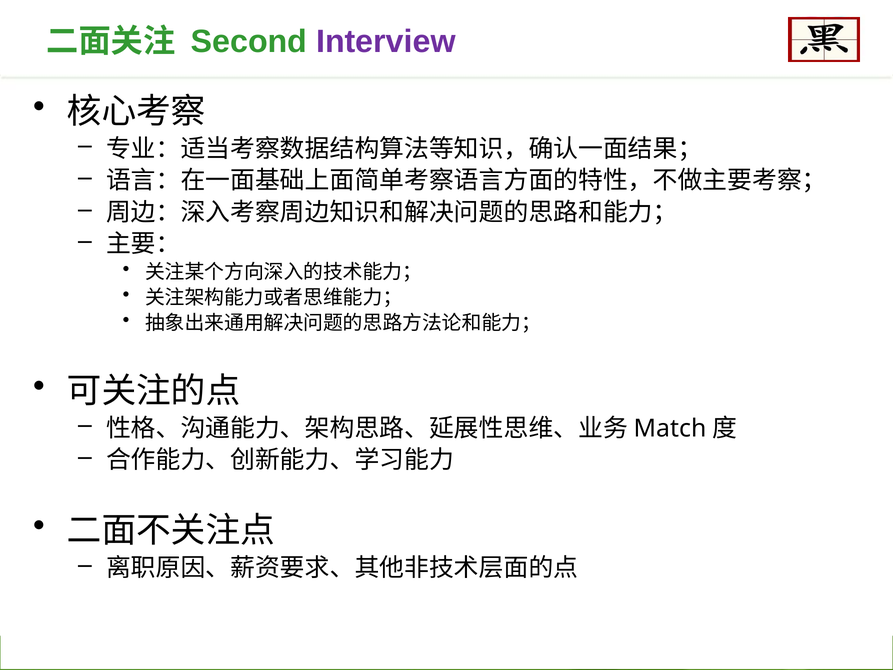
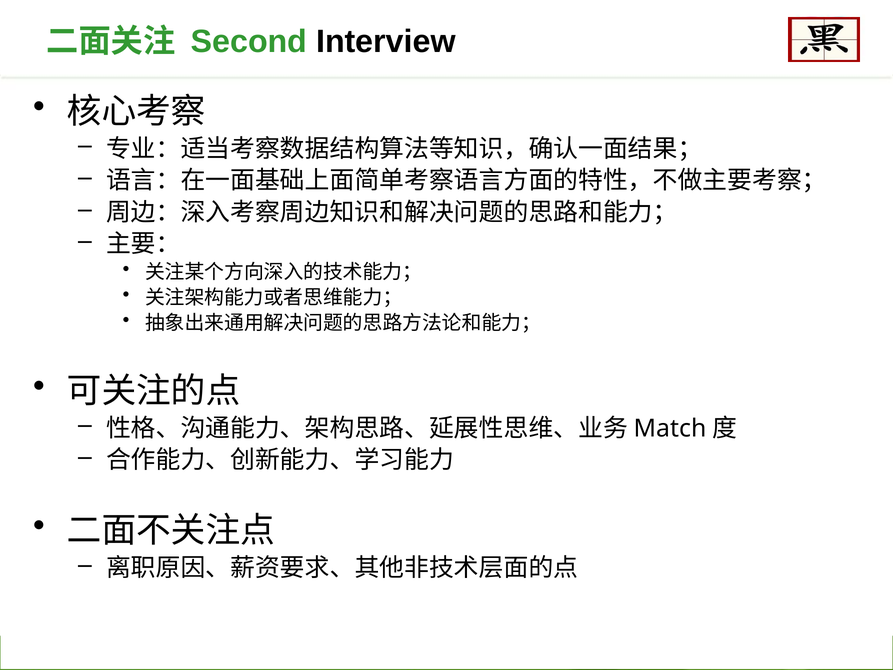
Interview colour: purple -> black (386, 42)
